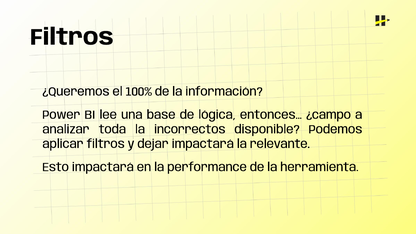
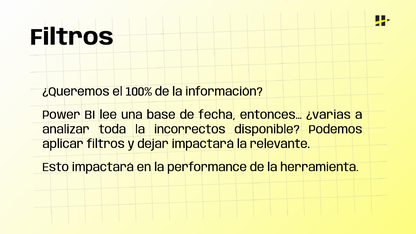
lógica: lógica -> fecha (217, 115)
¿campo: ¿campo -> ¿varias (329, 115)
